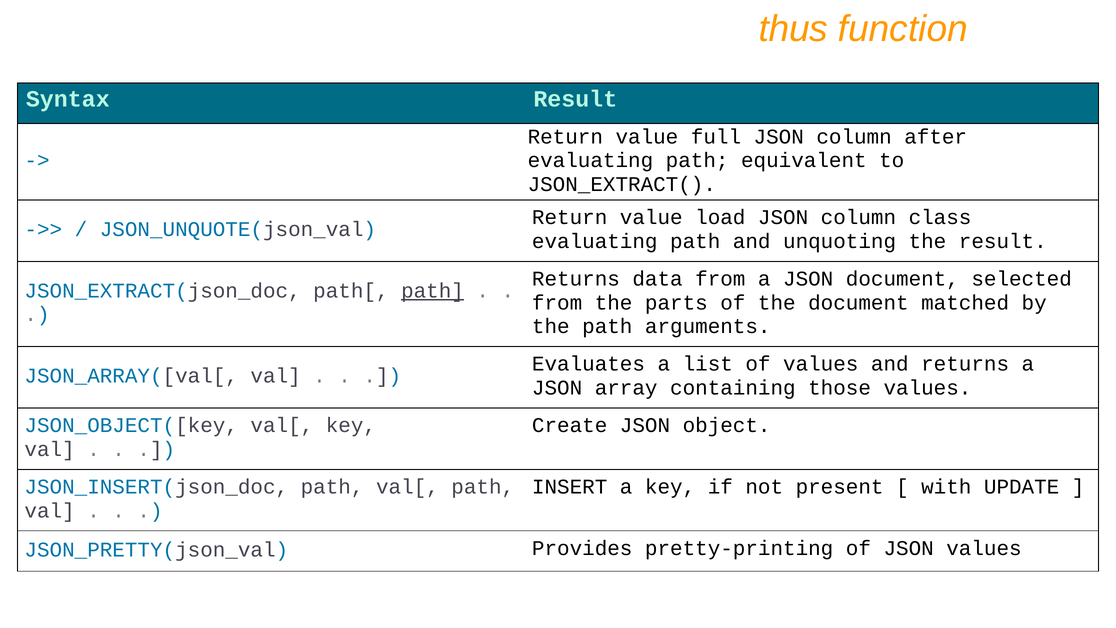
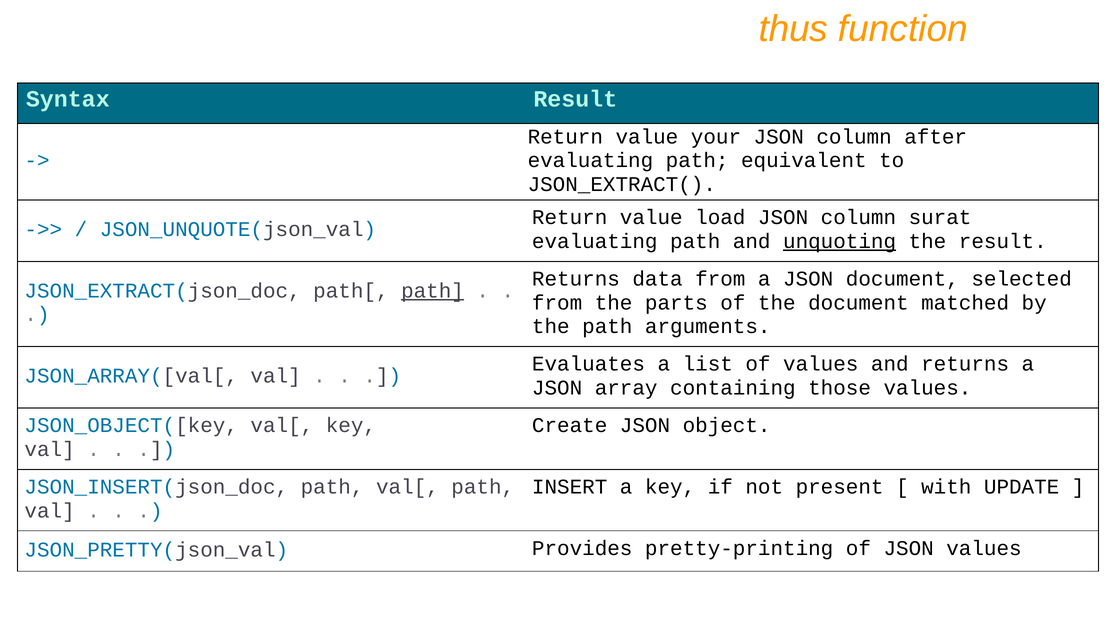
full: full -> your (716, 137)
class: class -> surat (940, 217)
unquoting underline: none -> present (840, 241)
